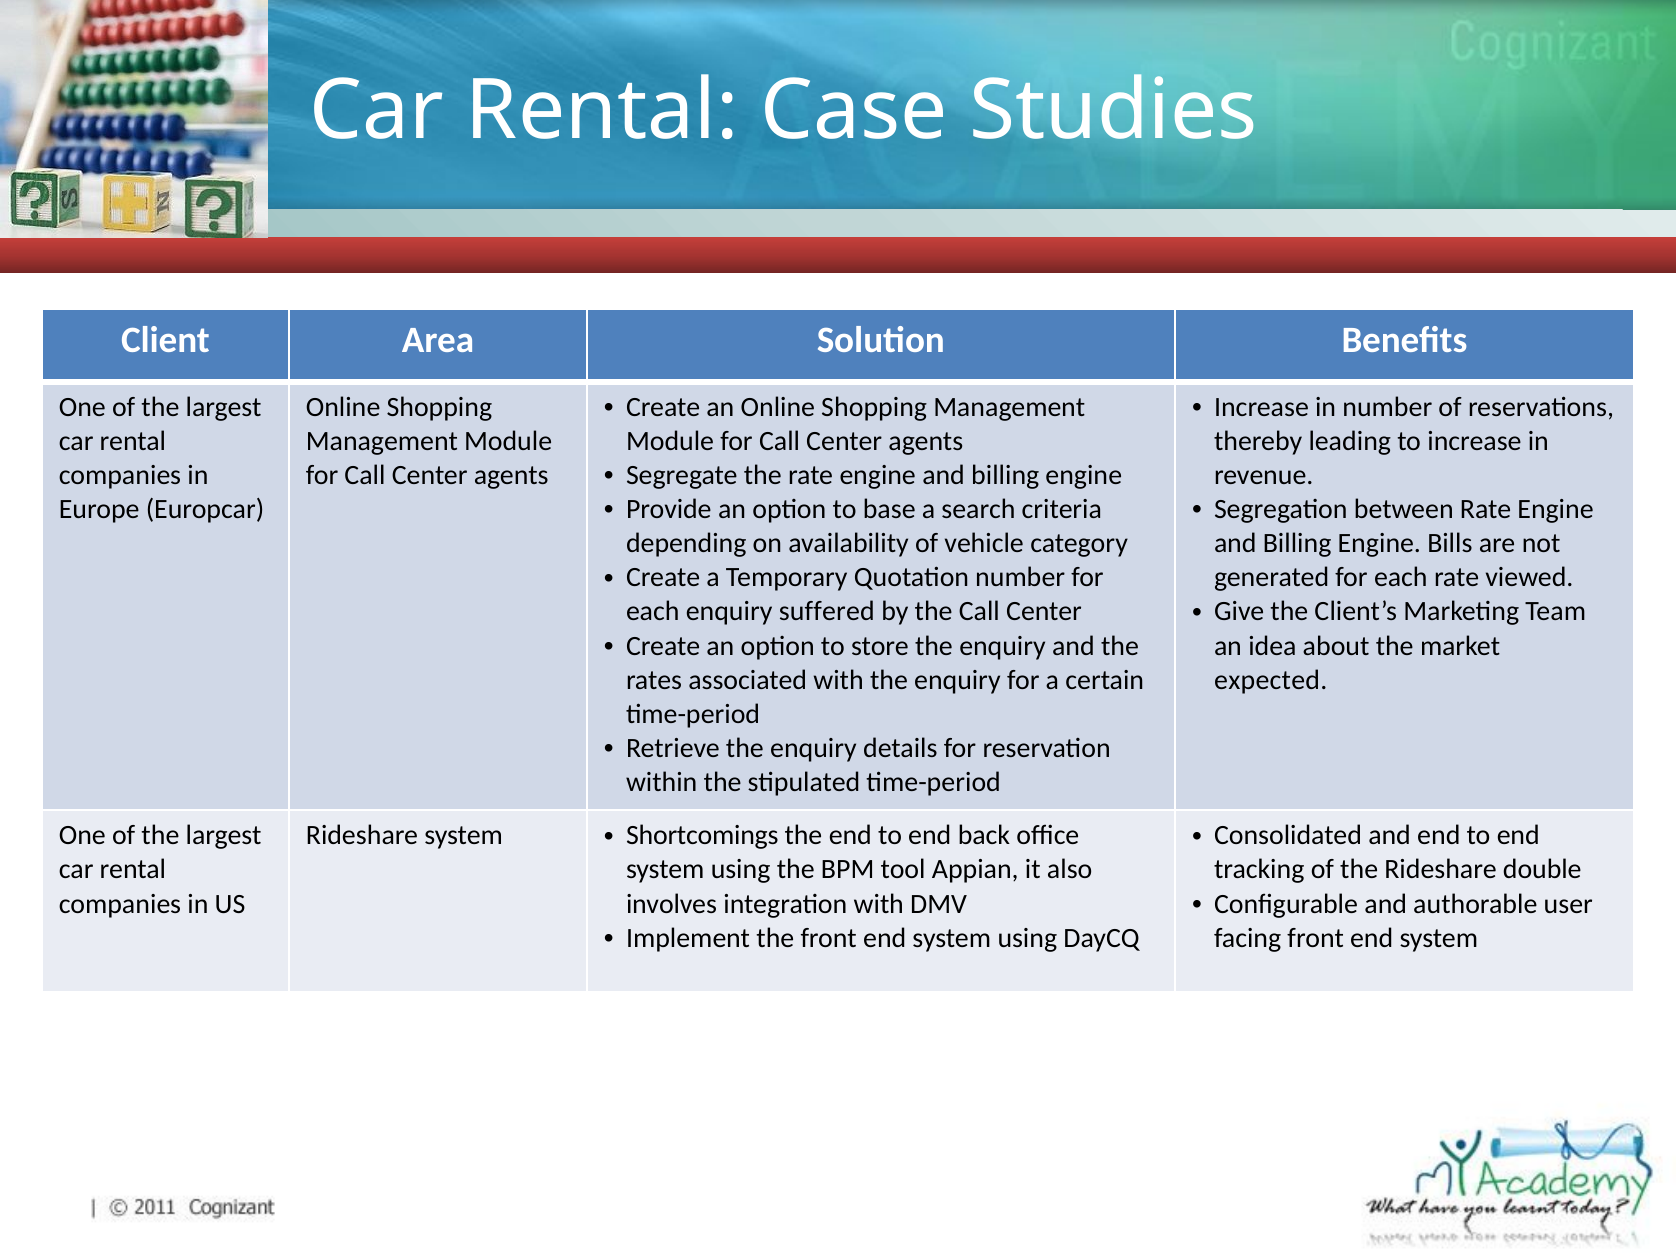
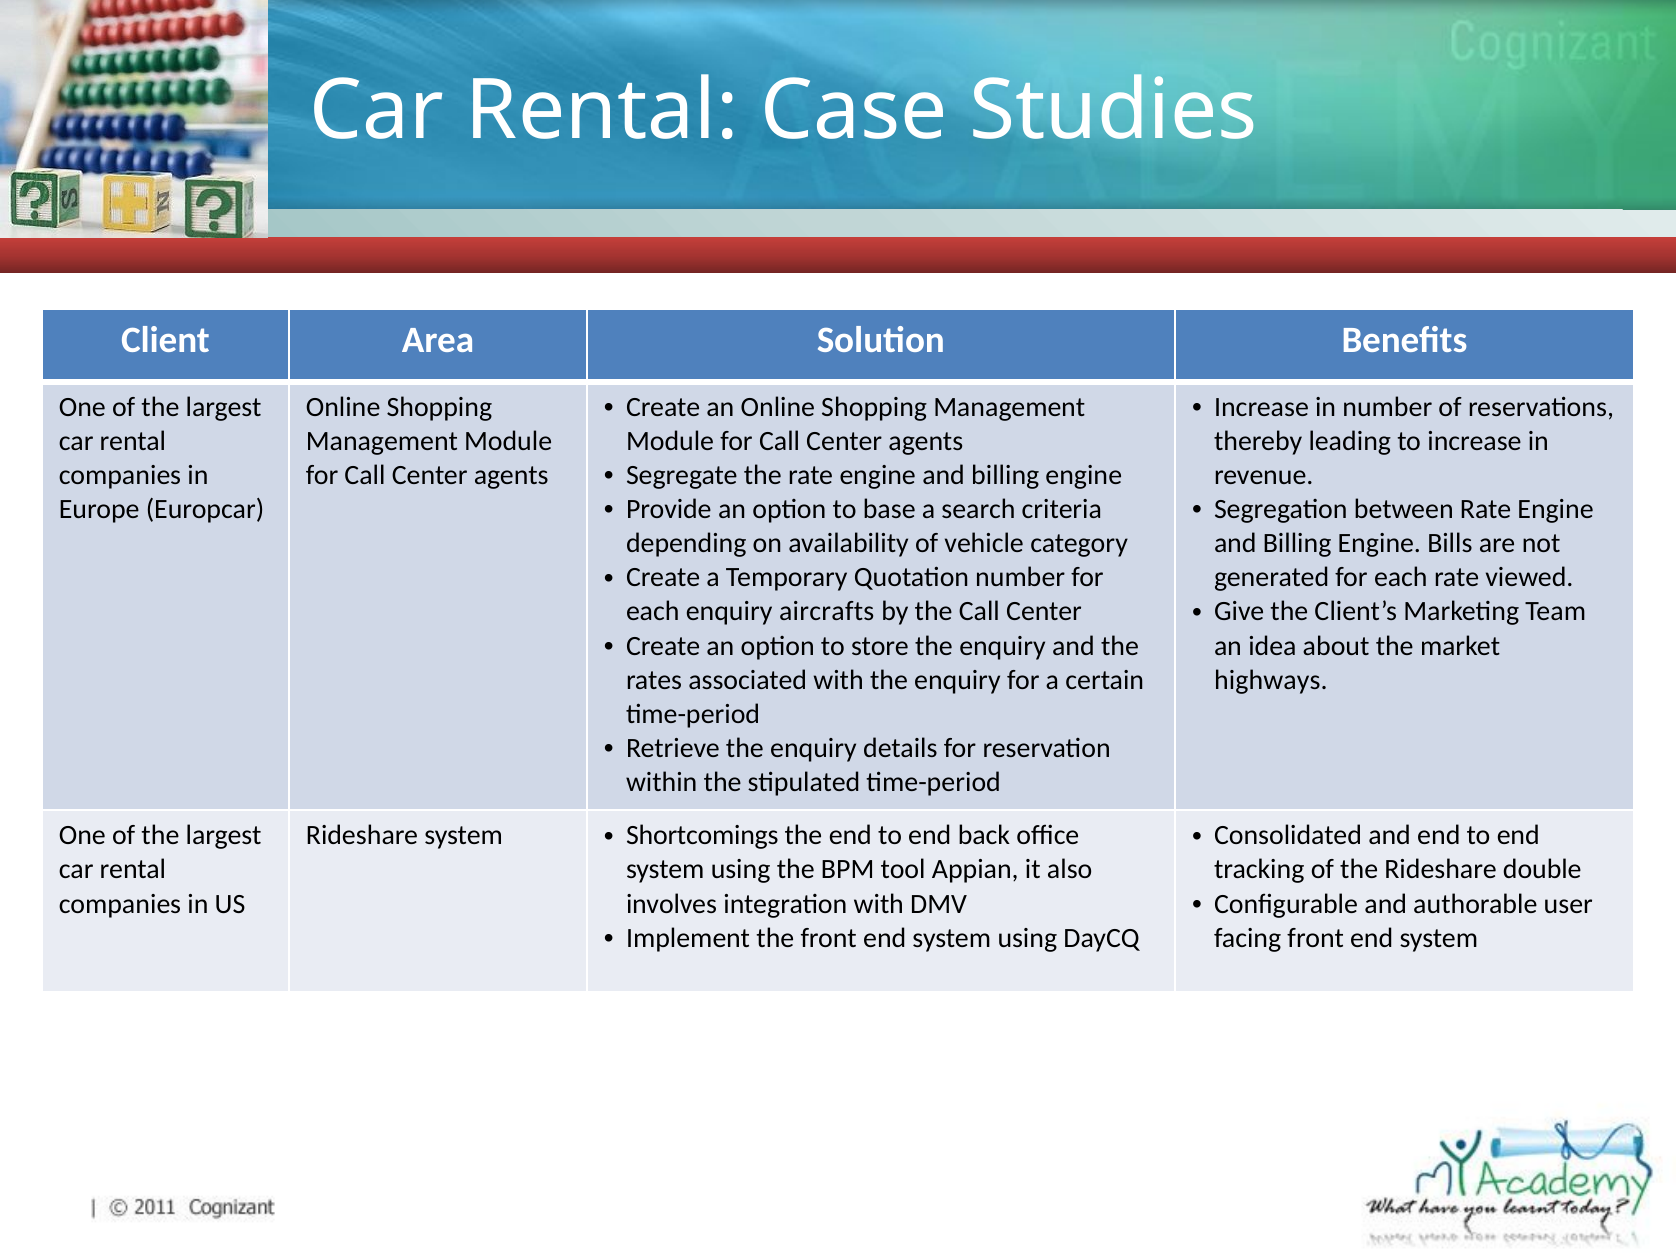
suffered: suffered -> aircrafts (827, 612)
expected: expected -> highways (1271, 680)
